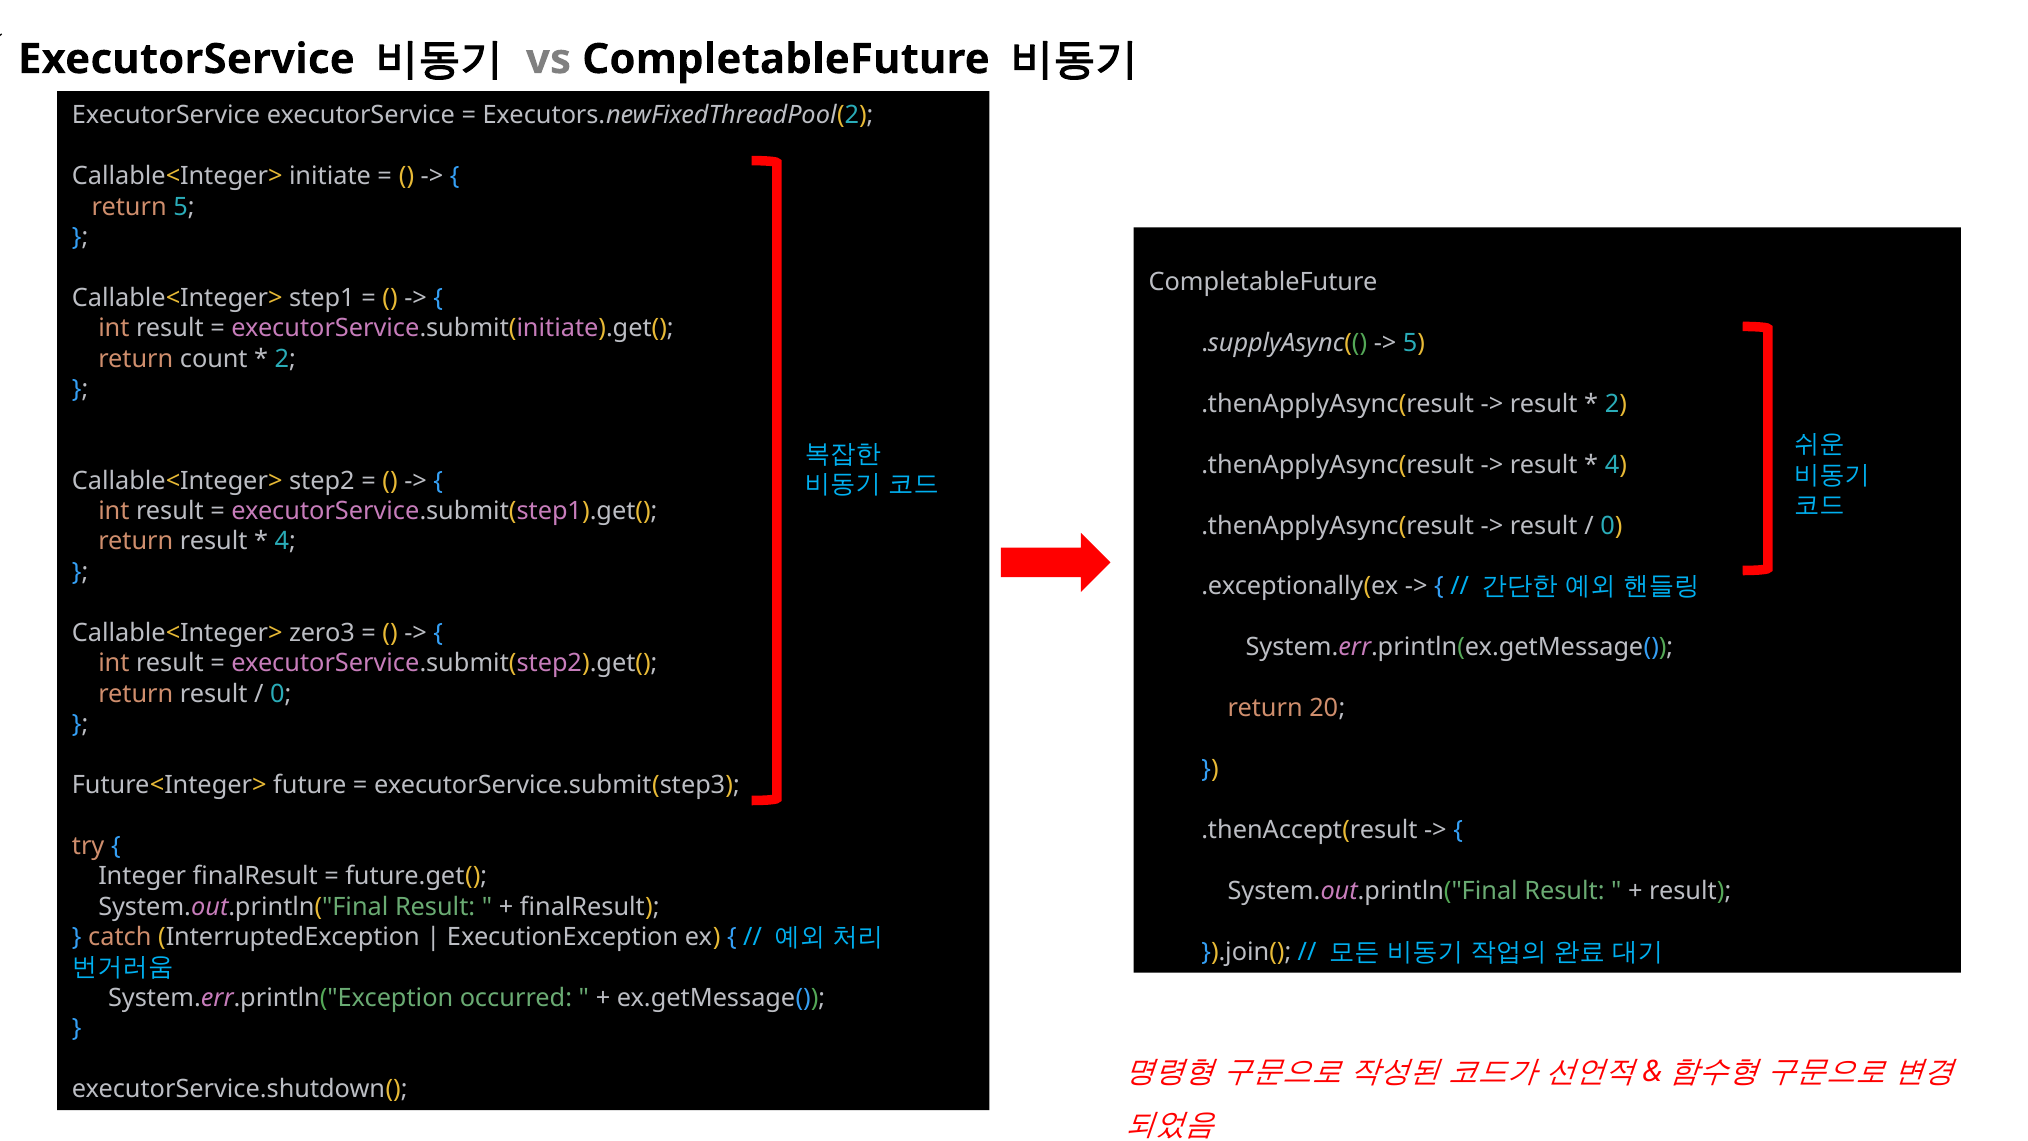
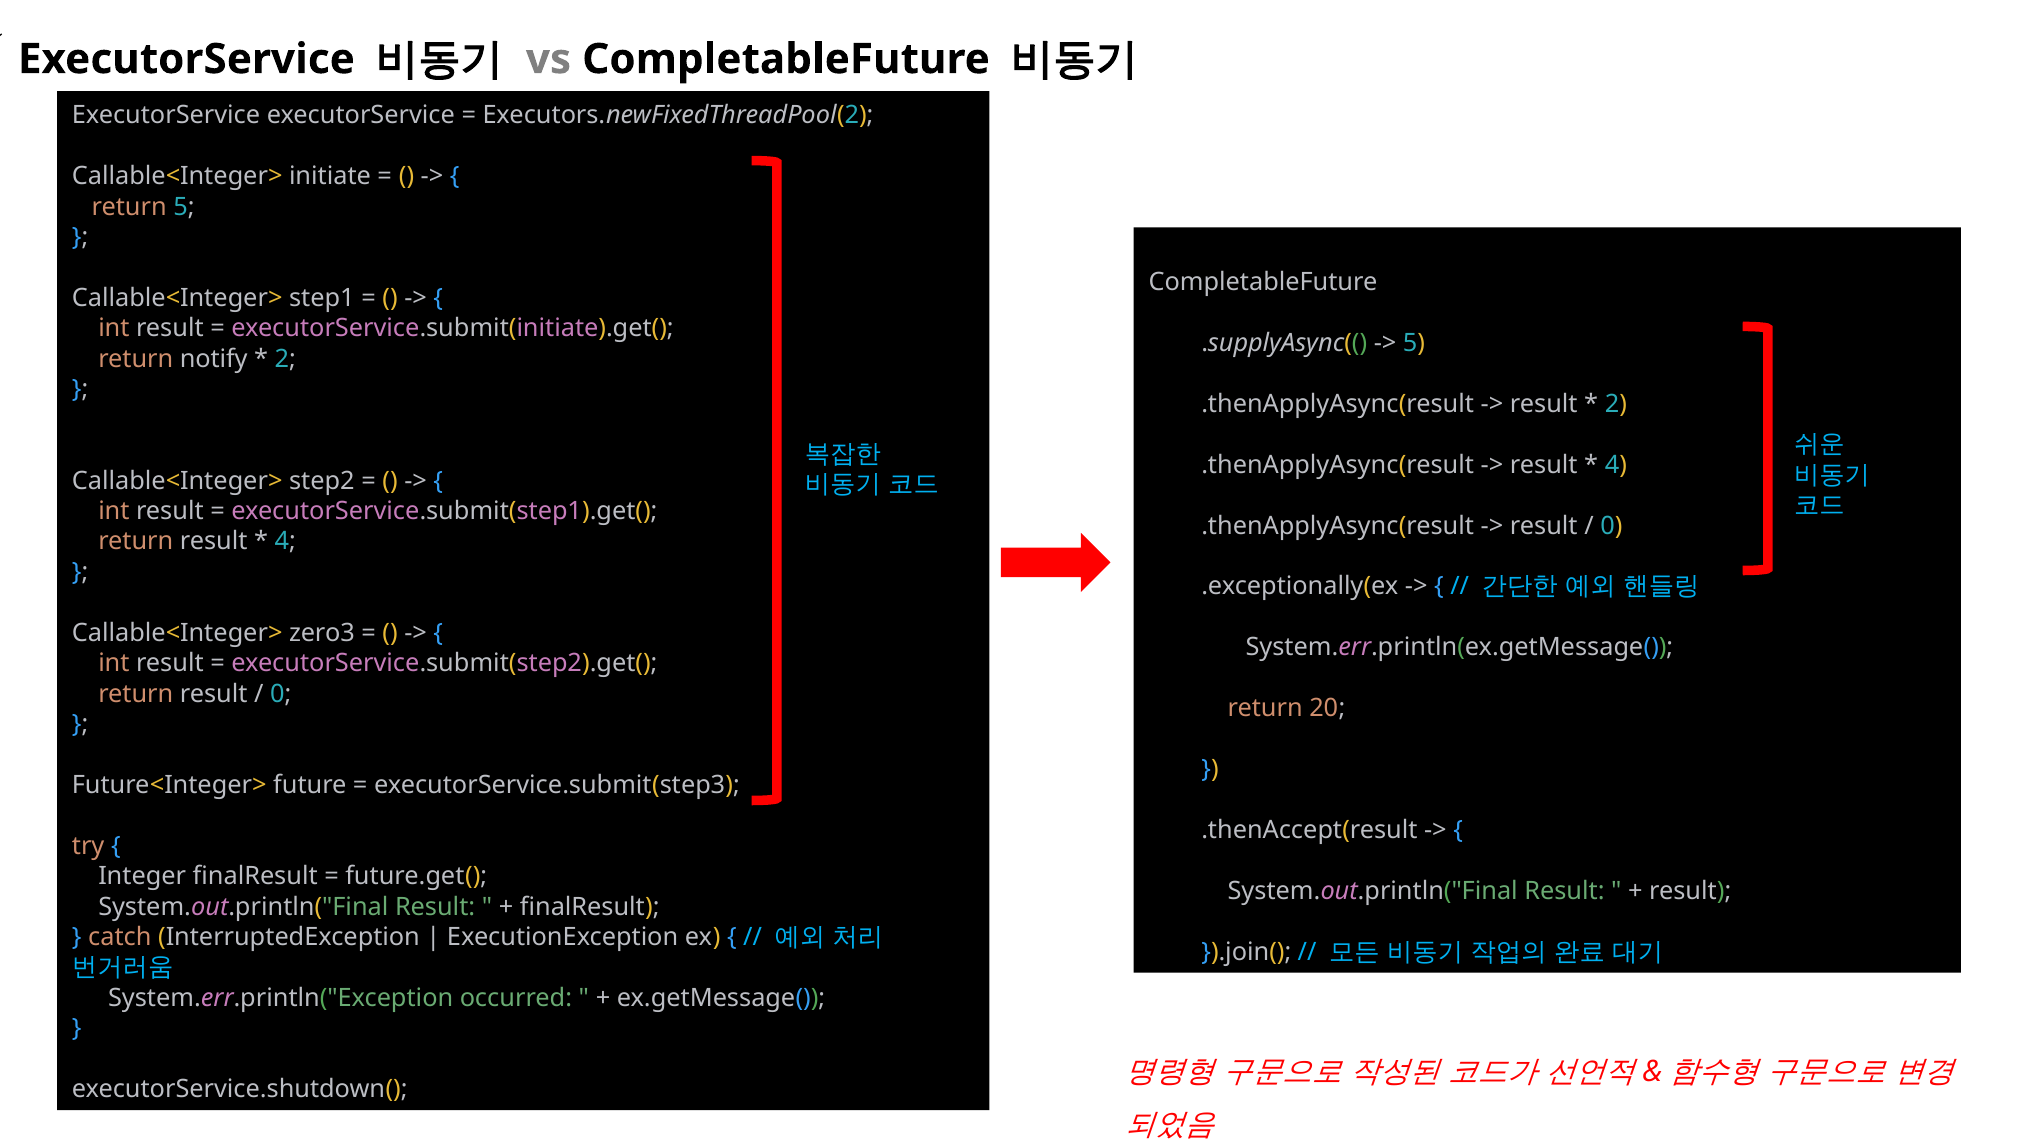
count: count -> notify (214, 359)
